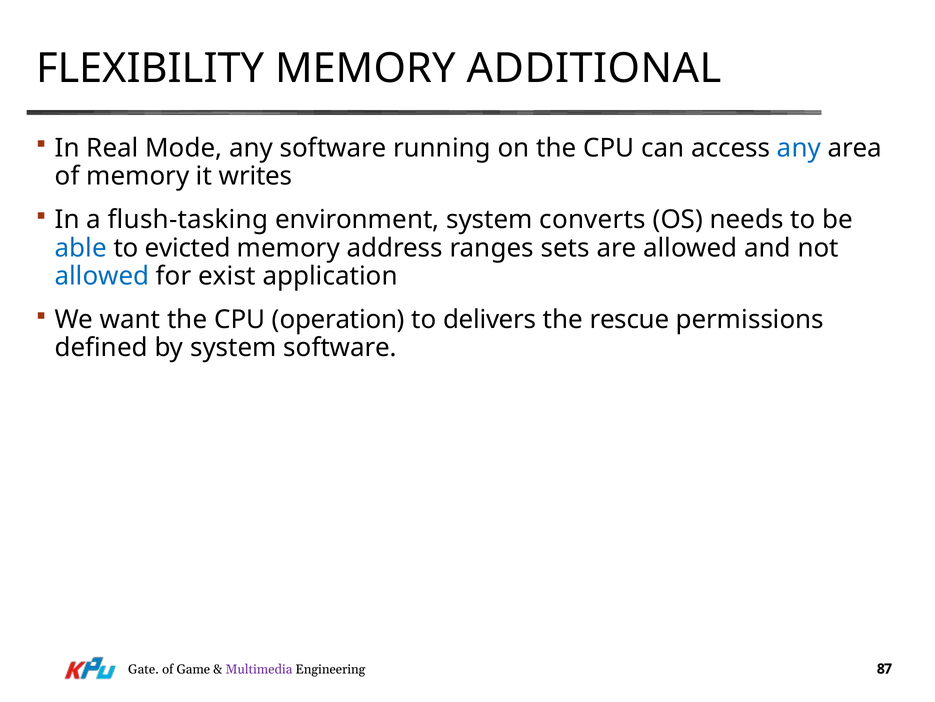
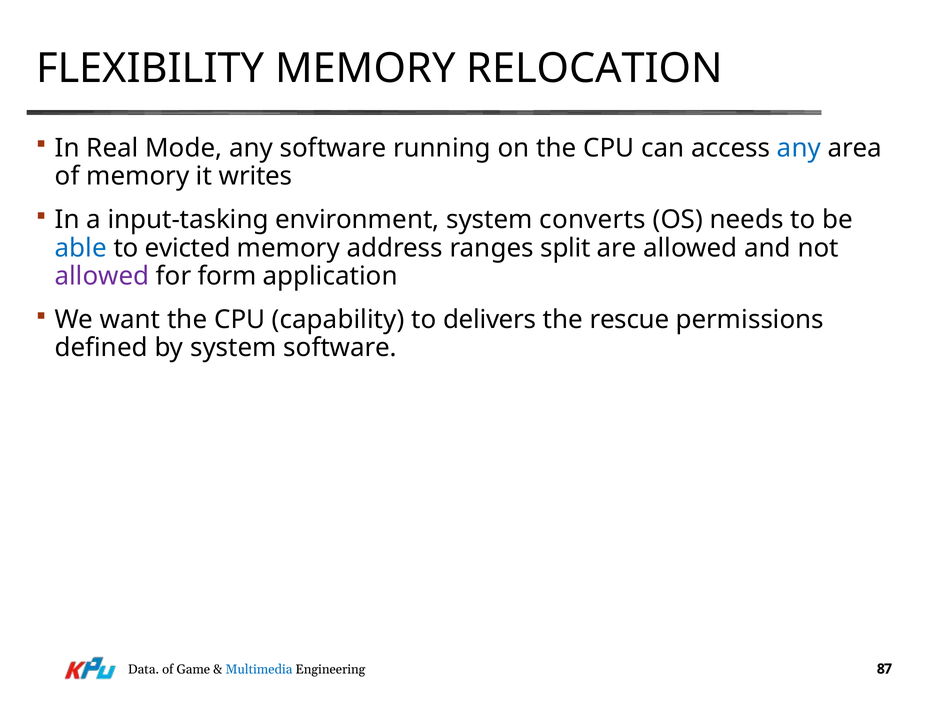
ADDITIONAL: ADDITIONAL -> RELOCATION (595, 68)
flush-tasking: flush-tasking -> input-tasking (188, 220)
sets: sets -> split (565, 248)
allowed colour: blue -> purple (102, 276)
exist: exist -> form (227, 276)
operation: operation -> capability (338, 319)
Gate: Gate -> Data (143, 669)
Multimedia colour: purple -> blue (259, 669)
